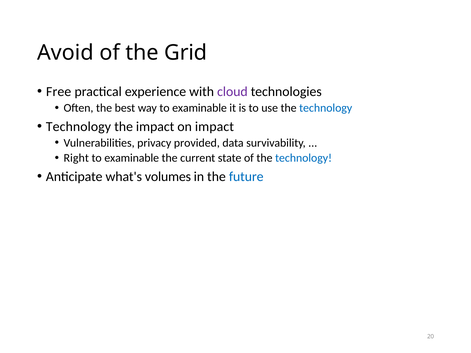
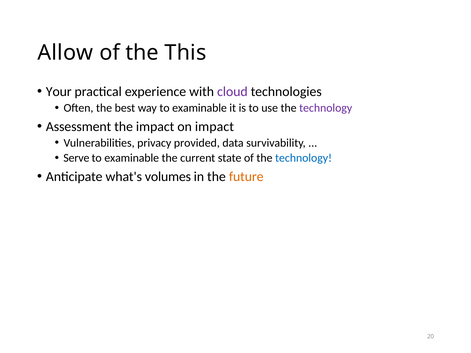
Avoid: Avoid -> Allow (65, 53)
Grid: Grid -> This (185, 53)
Free: Free -> Your (59, 92)
technology colour: blue -> purple (326, 108)
Technology: Technology -> Assessment (79, 127)
Right: Right -> Serve (76, 158)
future colour: blue -> orange (246, 177)
